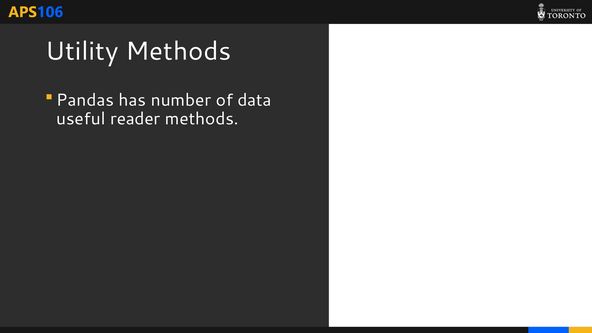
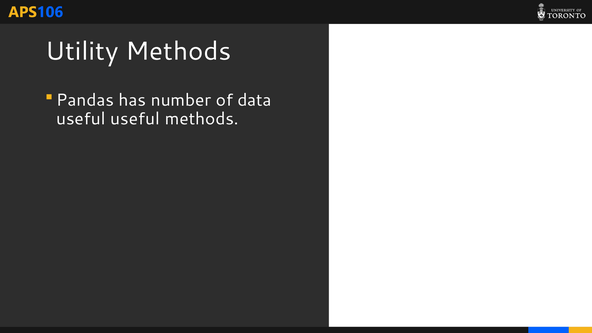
useful reader: reader -> useful (135, 119)
